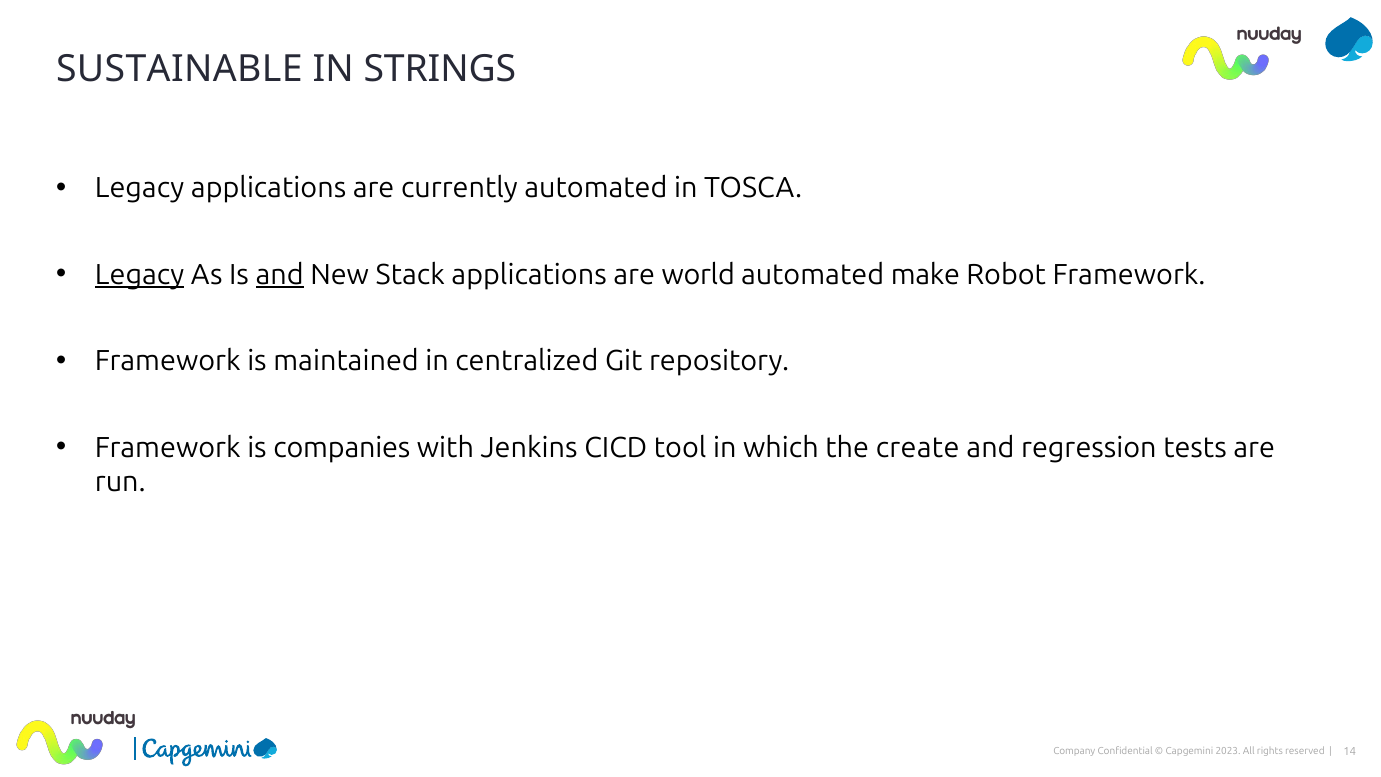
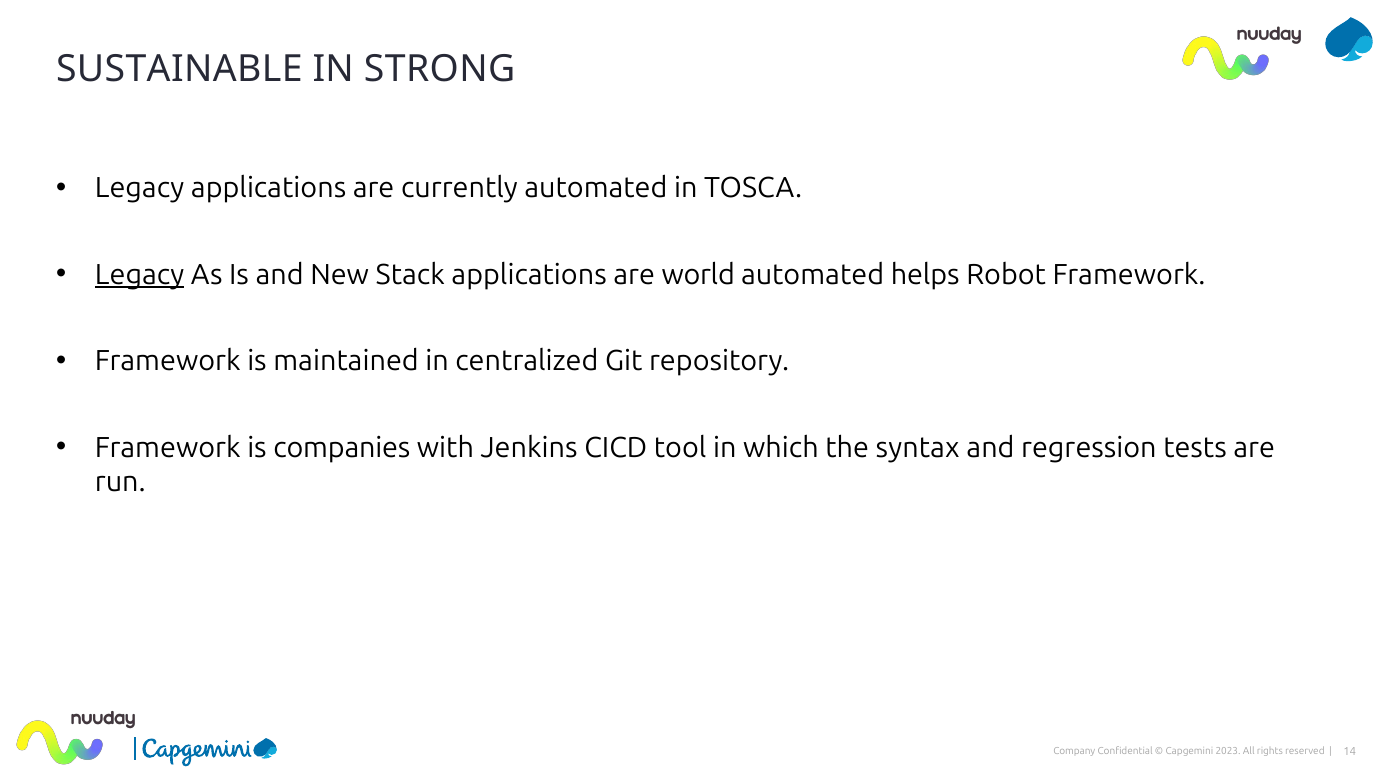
STRINGS: STRINGS -> STRONG (440, 69)
and underline: present -> none (280, 275)
make: make -> helps (925, 275)
create: create -> syntax (918, 447)
